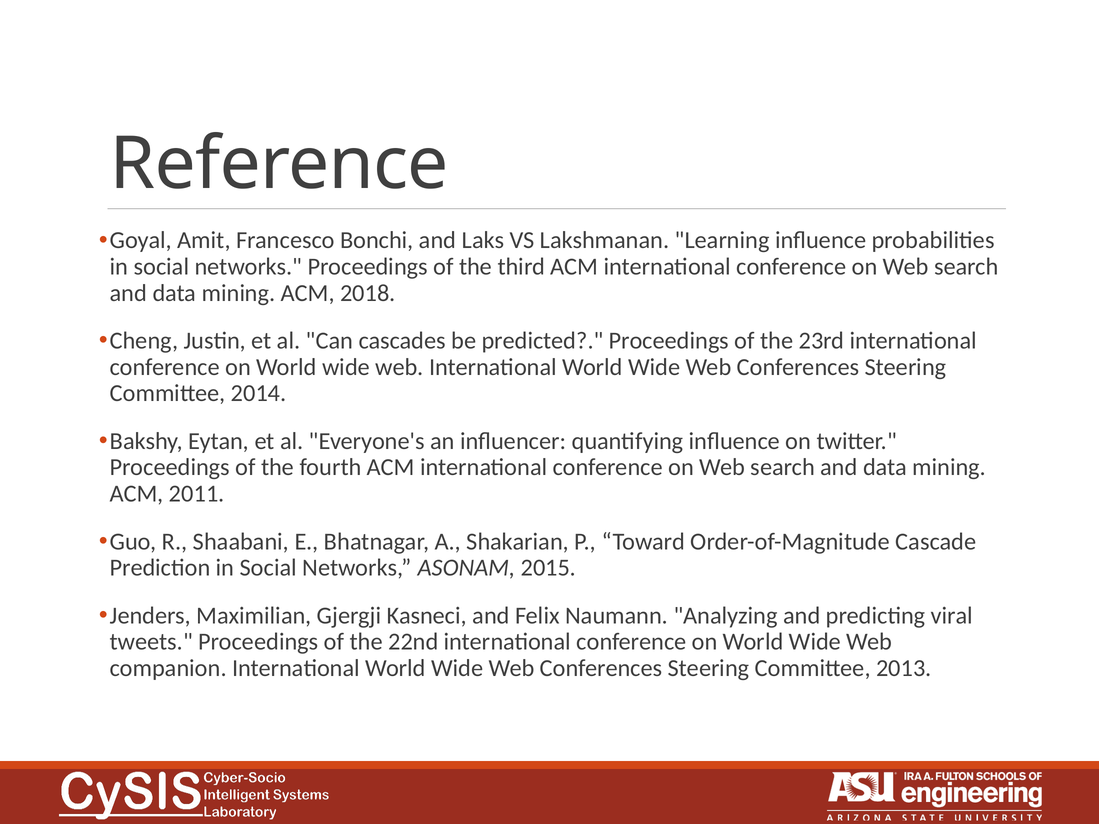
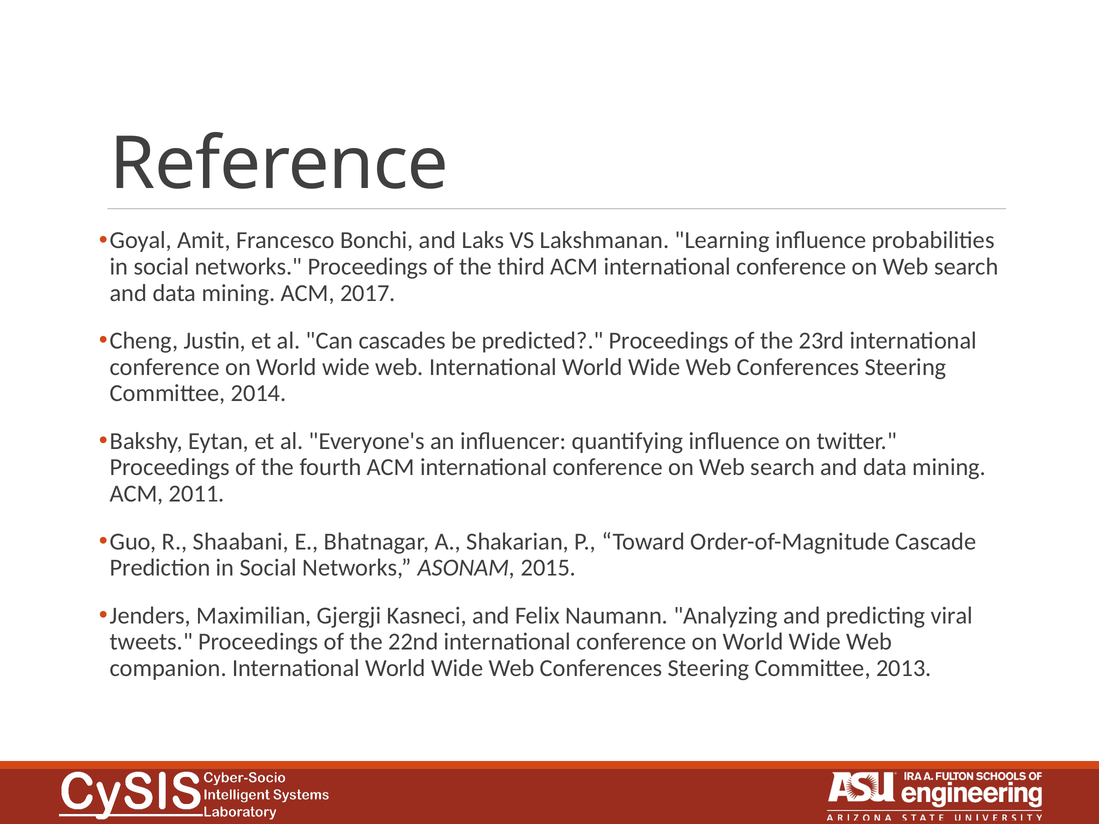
2018: 2018 -> 2017 (368, 293)
